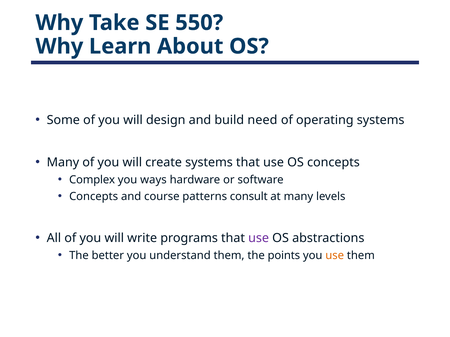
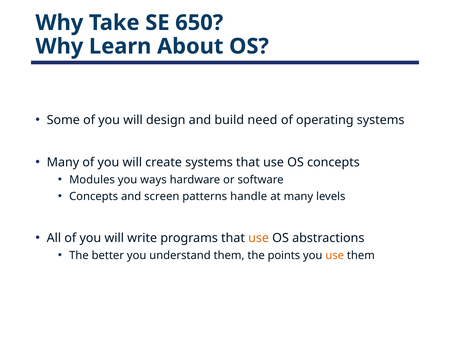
550: 550 -> 650 (199, 23)
Complex: Complex -> Modules (92, 180)
course: course -> screen (162, 197)
consult: consult -> handle (249, 197)
use colour: purple -> orange (259, 238)
